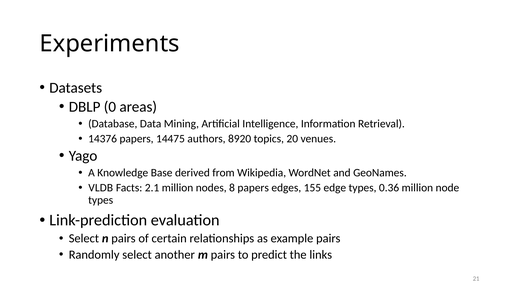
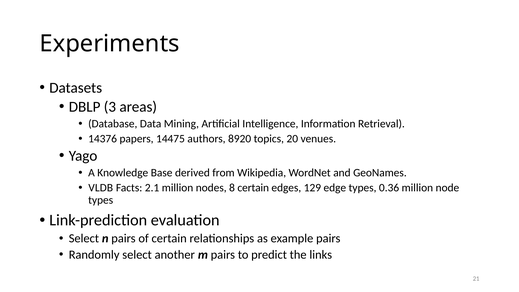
0: 0 -> 3 (110, 107)
8 papers: papers -> certain (253, 188)
155: 155 -> 129 (312, 188)
